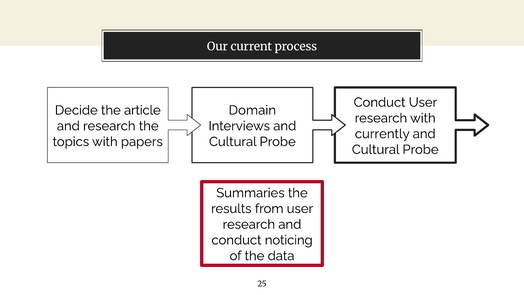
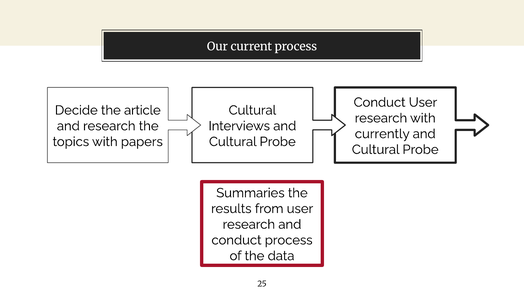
Domain: Domain -> Cultural (252, 110)
conduct noticing: noticing -> process (289, 240)
